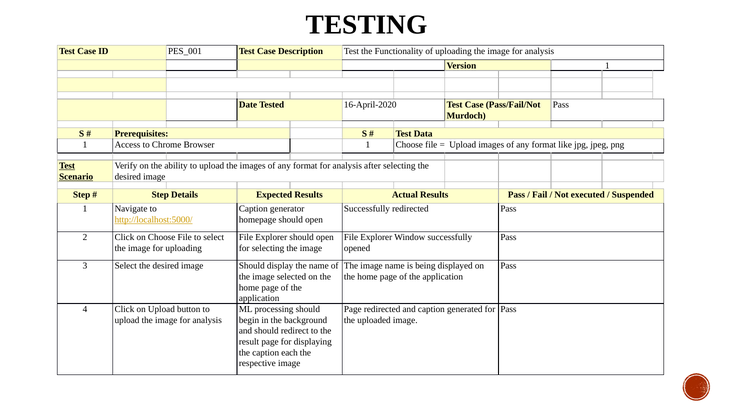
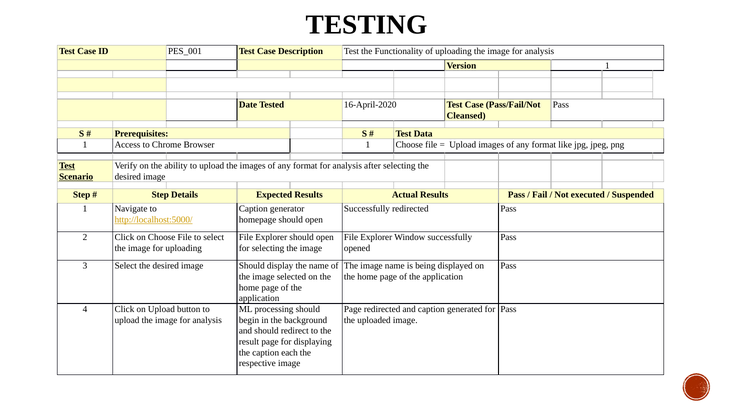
Murdoch: Murdoch -> Cleansed (466, 116)
